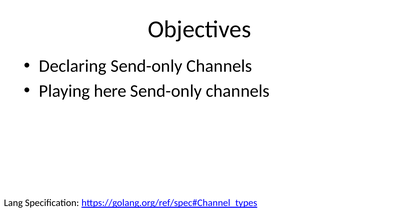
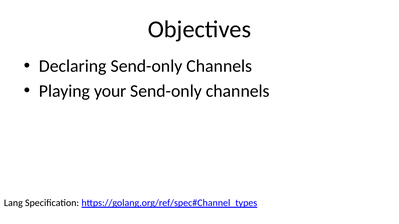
here: here -> your (110, 91)
